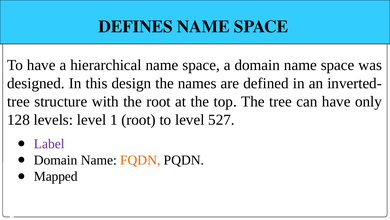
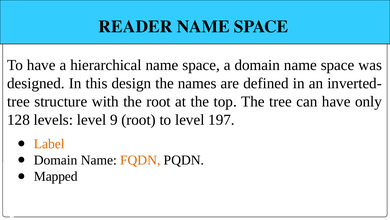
DEFINES: DEFINES -> READER (135, 27)
1: 1 -> 9 (114, 119)
527: 527 -> 197 (221, 119)
Label colour: purple -> orange (49, 143)
